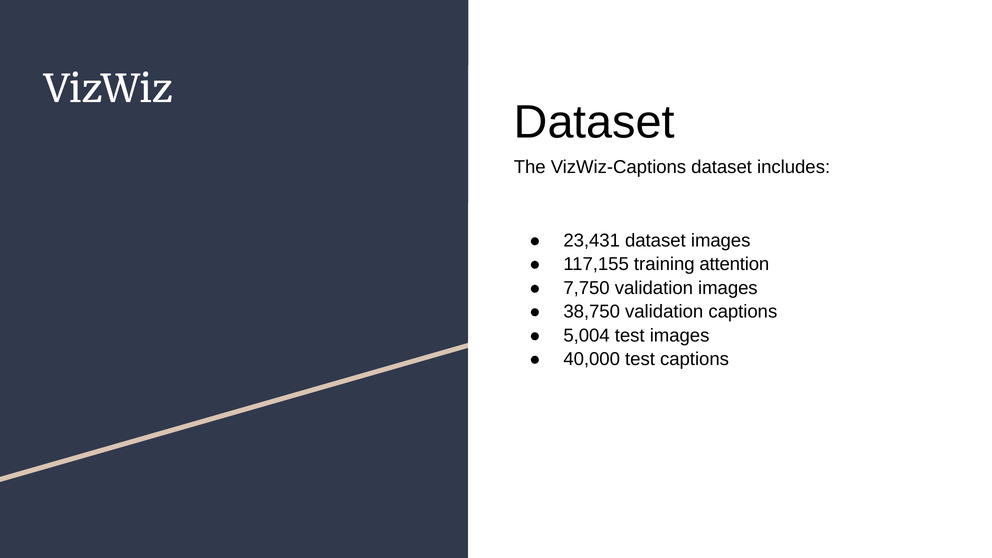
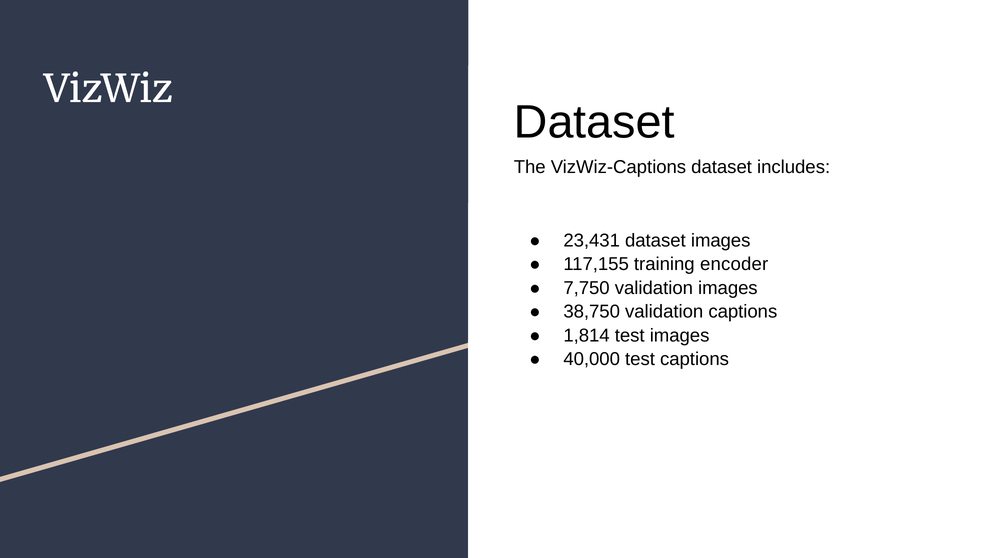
attention: attention -> encoder (734, 264)
5,004: 5,004 -> 1,814 (587, 336)
